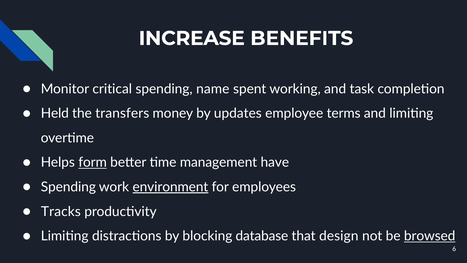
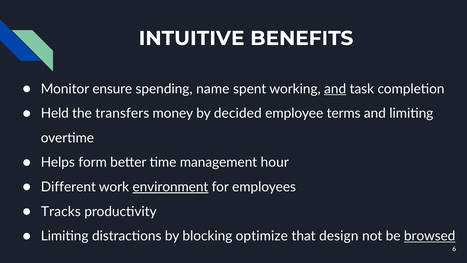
INCREASE: INCREASE -> INTUITIVE (192, 38)
critical: critical -> ensure (112, 89)
and underline: none -> present (335, 89)
updates: updates -> decided (238, 113)
form underline: present -> none (93, 162)
have: have -> hour (275, 162)
Spending: Spending -> Different (68, 187)
database: database -> optimize (262, 236)
